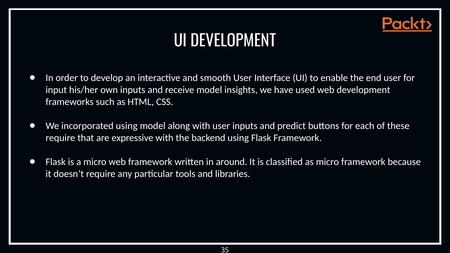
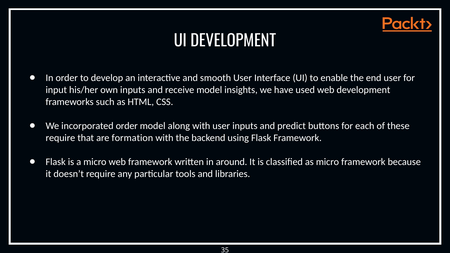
incorporated using: using -> order (127, 126)
expressive: expressive -> formation (132, 138)
